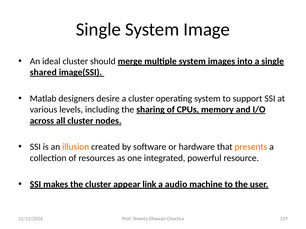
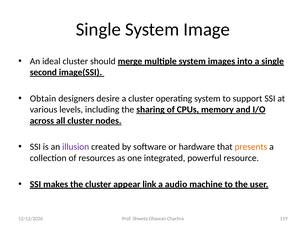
shared: shared -> second (43, 73)
Matlab: Matlab -> Obtain (43, 99)
illusion colour: orange -> purple (76, 147)
